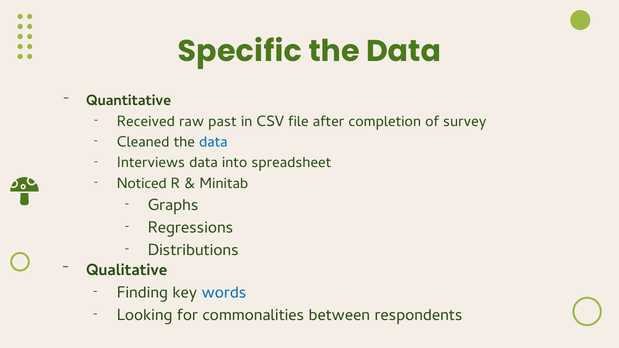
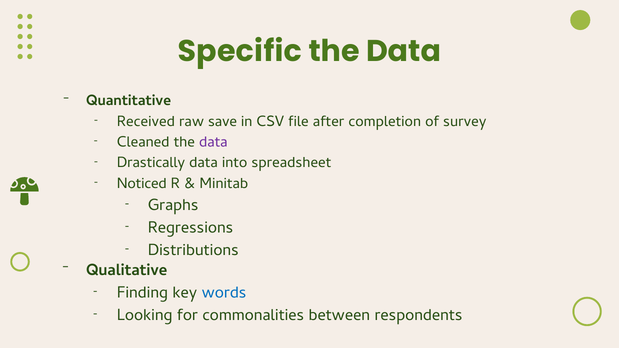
past: past -> save (223, 121)
data colour: blue -> purple (213, 142)
Interviews: Interviews -> Drastically (151, 163)
